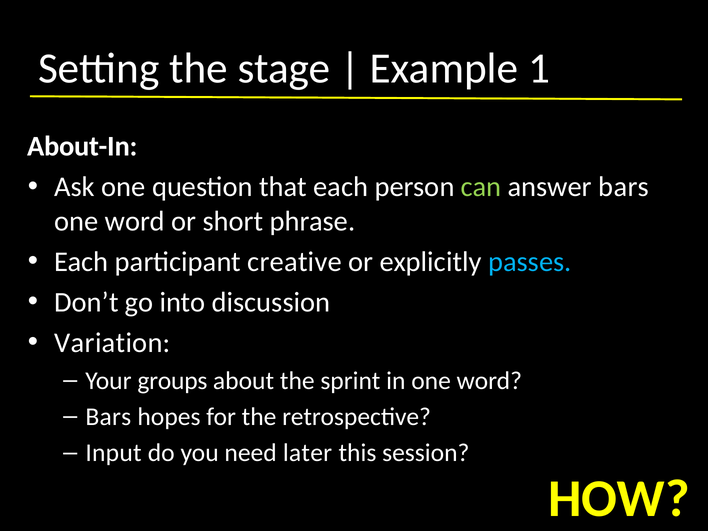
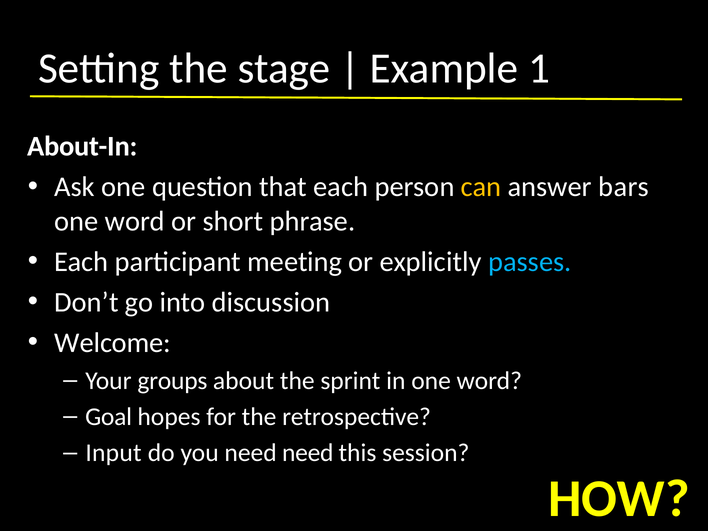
can colour: light green -> yellow (481, 187)
creative: creative -> meeting (295, 262)
Variation: Variation -> Welcome (113, 343)
Bars: Bars -> Goal (109, 417)
need later: later -> need (308, 453)
